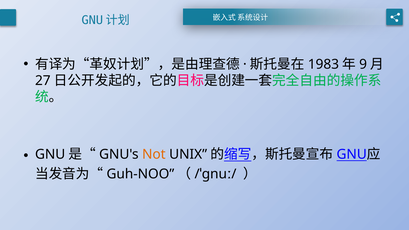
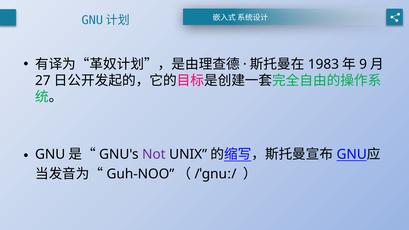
Not colour: orange -> purple (154, 154)
